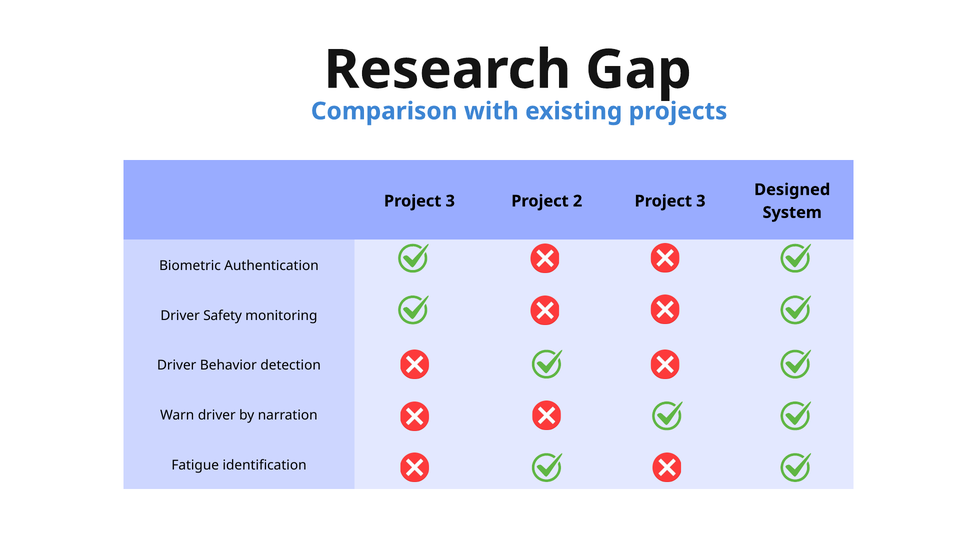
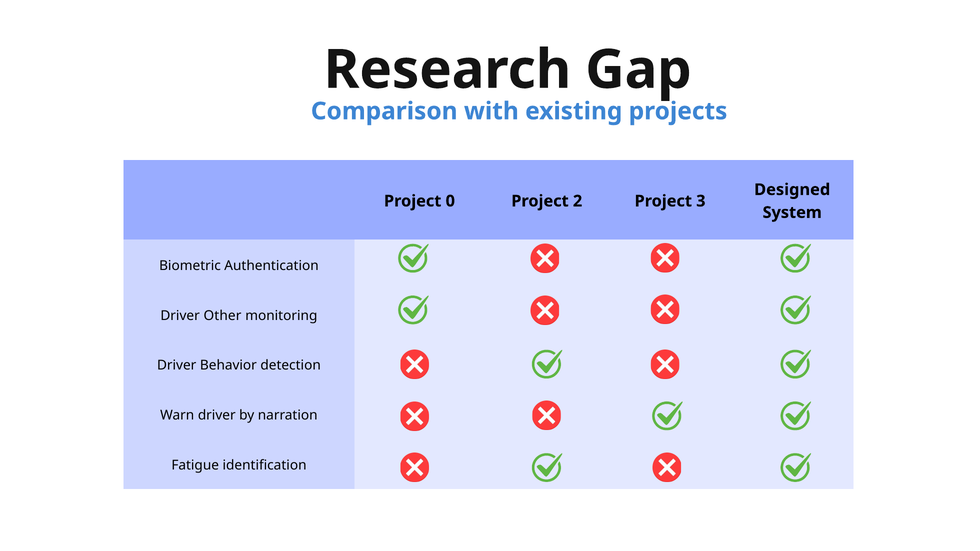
3: 3 -> 0 (450, 201)
Safety: Safety -> Other (222, 316)
